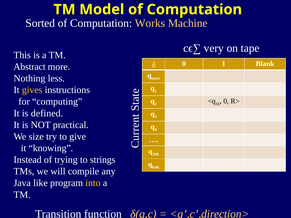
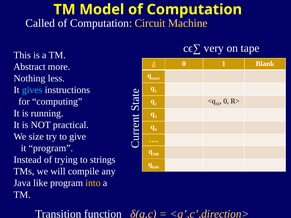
Sorted: Sorted -> Called (40, 23)
Works: Works -> Circuit (150, 23)
gives colour: yellow -> light blue (32, 90)
defined: defined -> running (47, 113)
it knowing: knowing -> program (51, 148)
